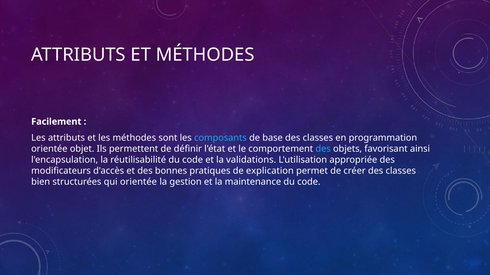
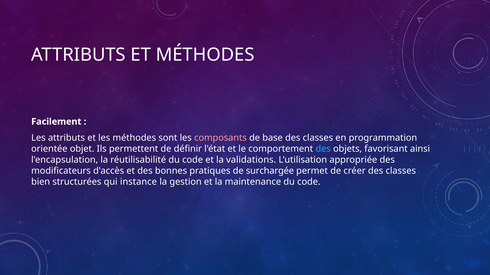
composants colour: light blue -> pink (220, 138)
explication: explication -> surchargée (270, 171)
qui orientée: orientée -> instance (138, 182)
